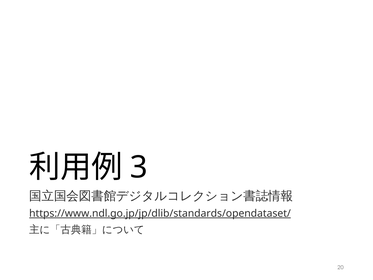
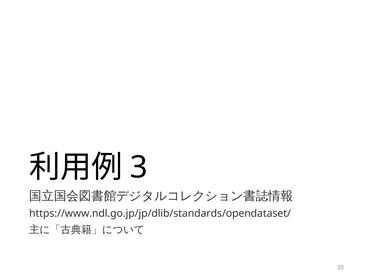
https://www.ndl.go.jp/jp/dlib/standards/opendataset/ underline: present -> none (160, 213)
